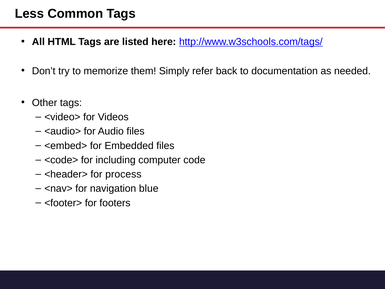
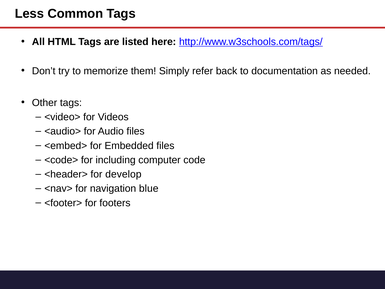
process: process -> develop (123, 174)
